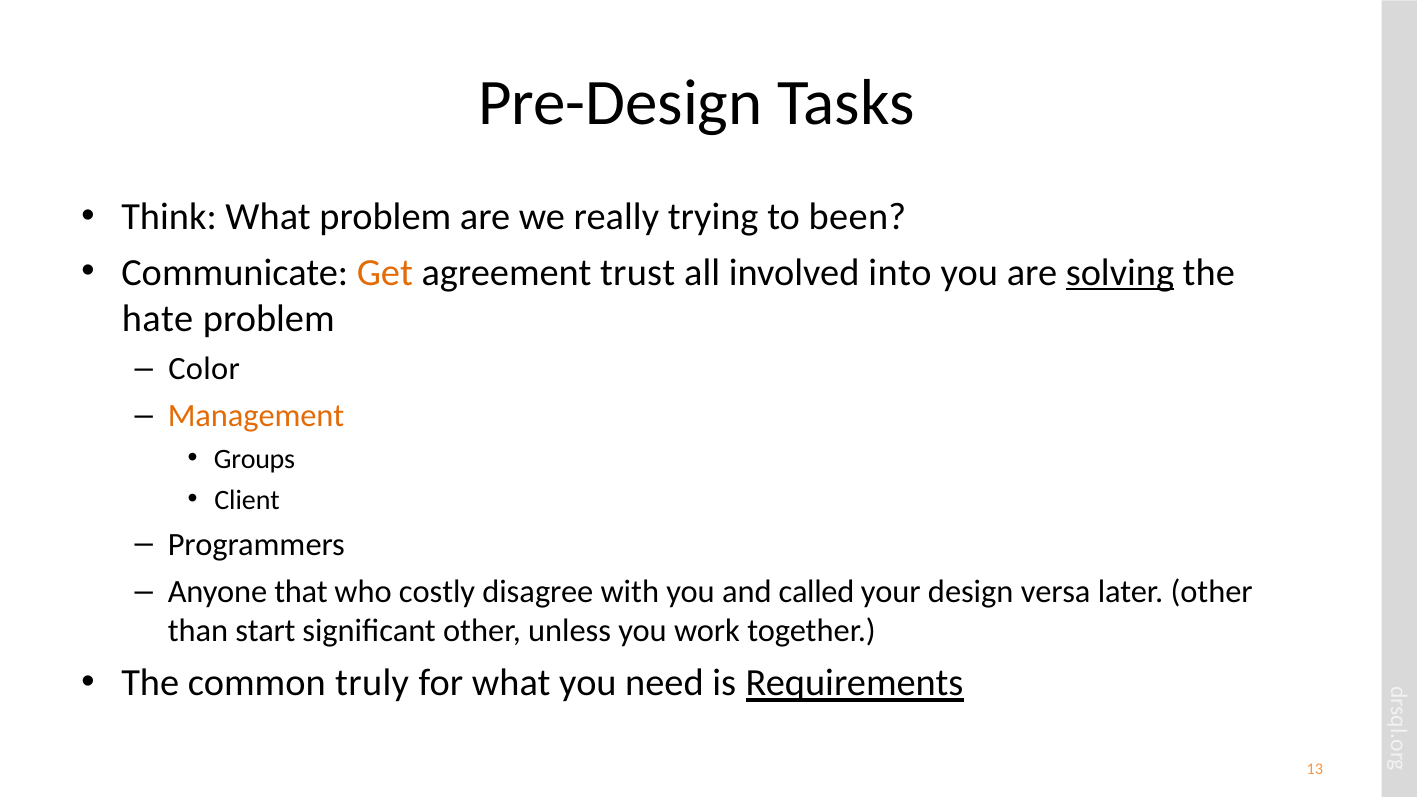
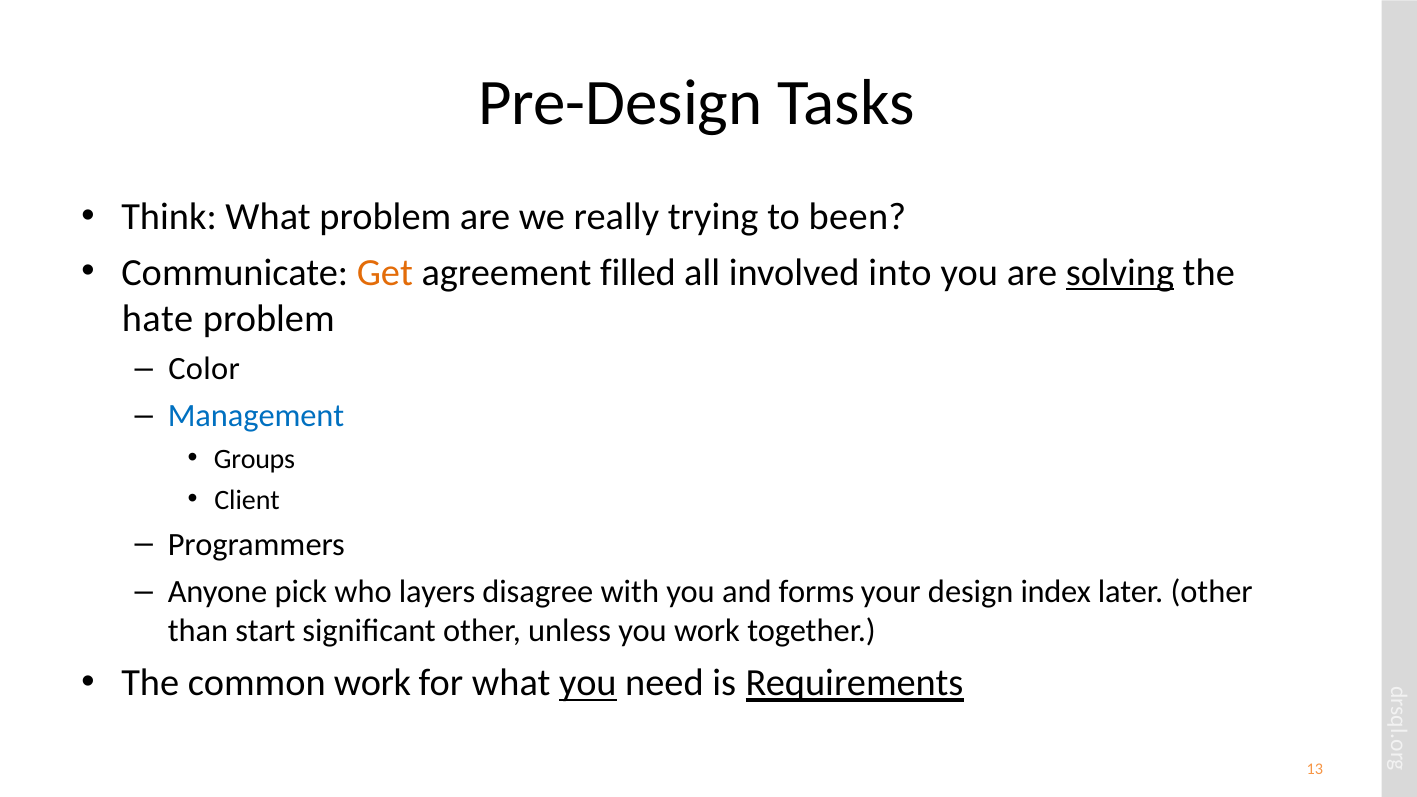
trust: trust -> filled (638, 272)
Management colour: orange -> blue (256, 416)
that: that -> pick (301, 592)
costly: costly -> layers (437, 592)
called: called -> forms (816, 592)
versa: versa -> index (1056, 592)
common truly: truly -> work (372, 683)
you underline: none -> present (588, 683)
